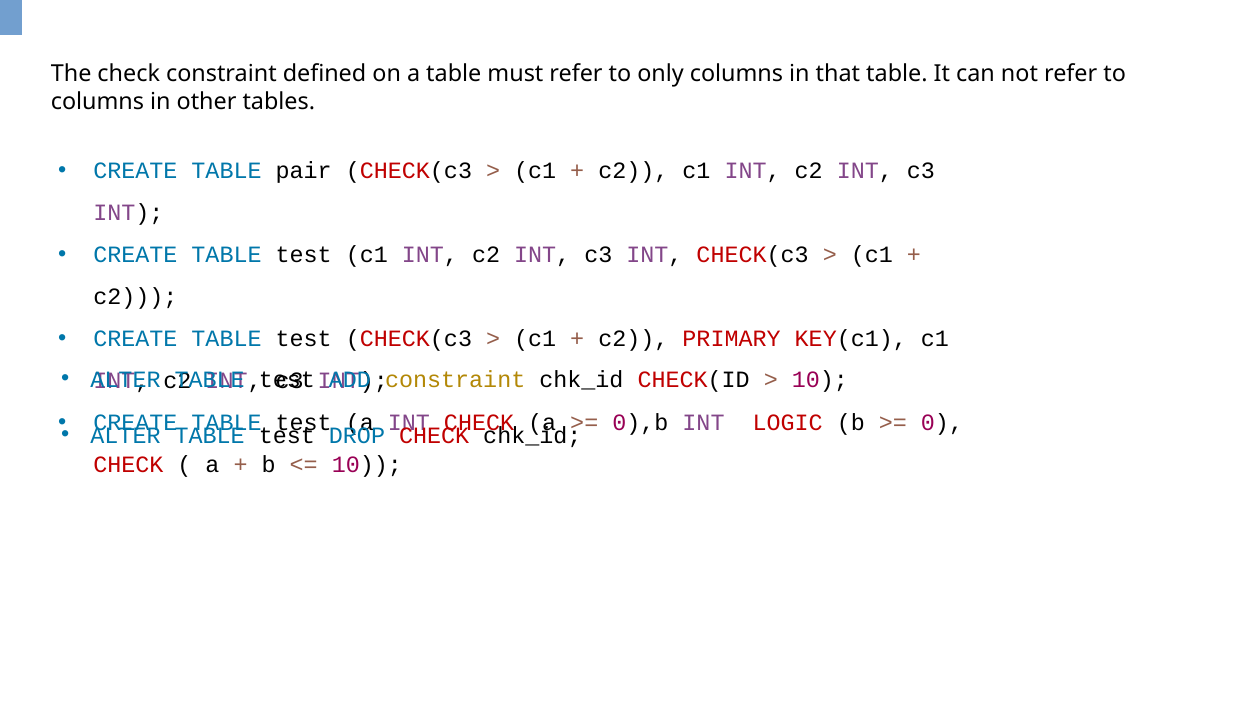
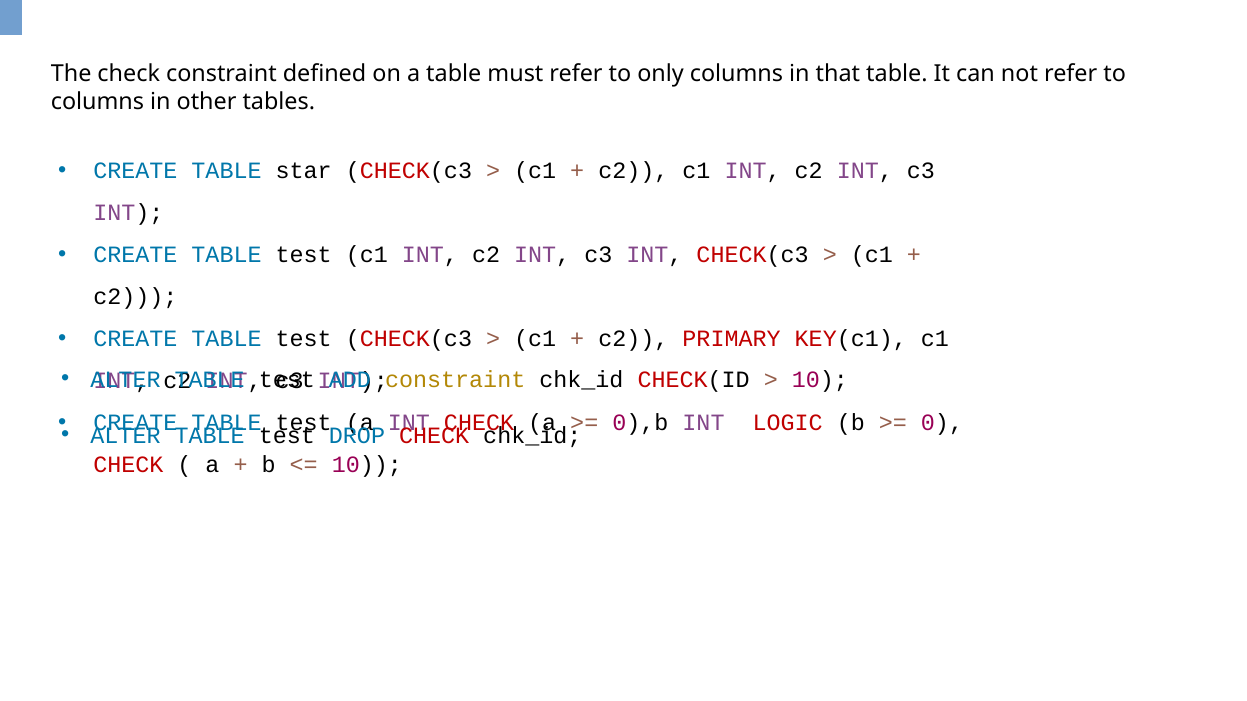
pair: pair -> star (304, 171)
